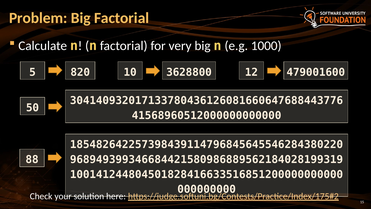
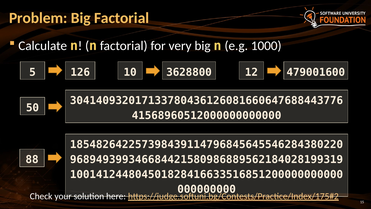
820: 820 -> 126 (80, 72)
